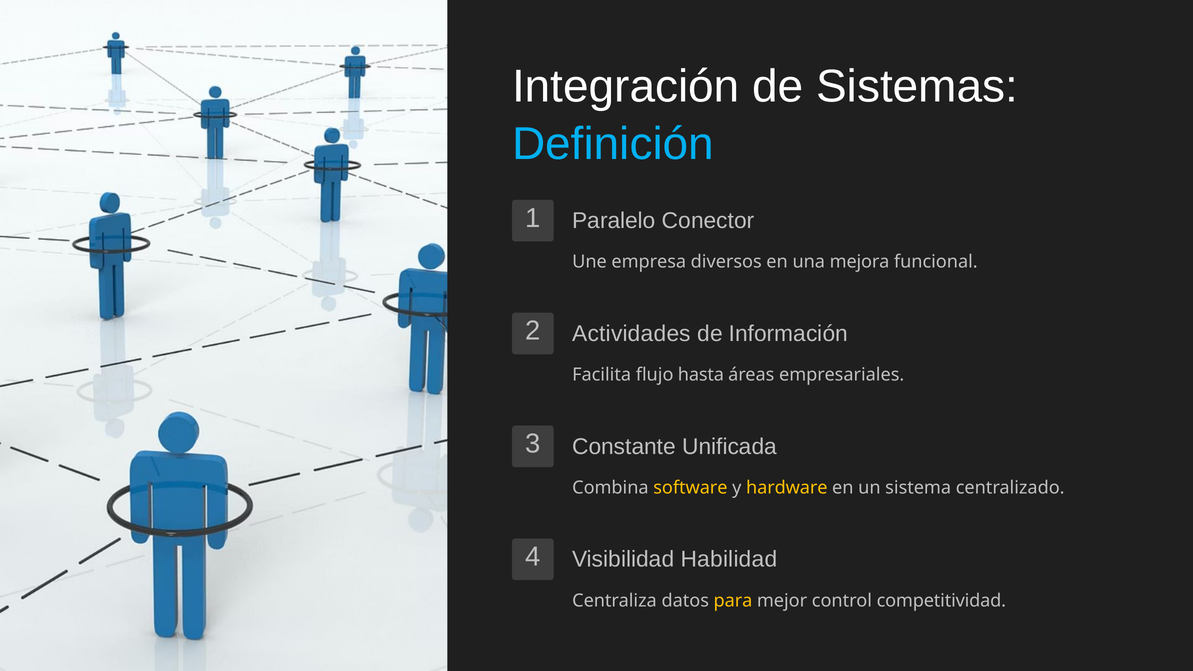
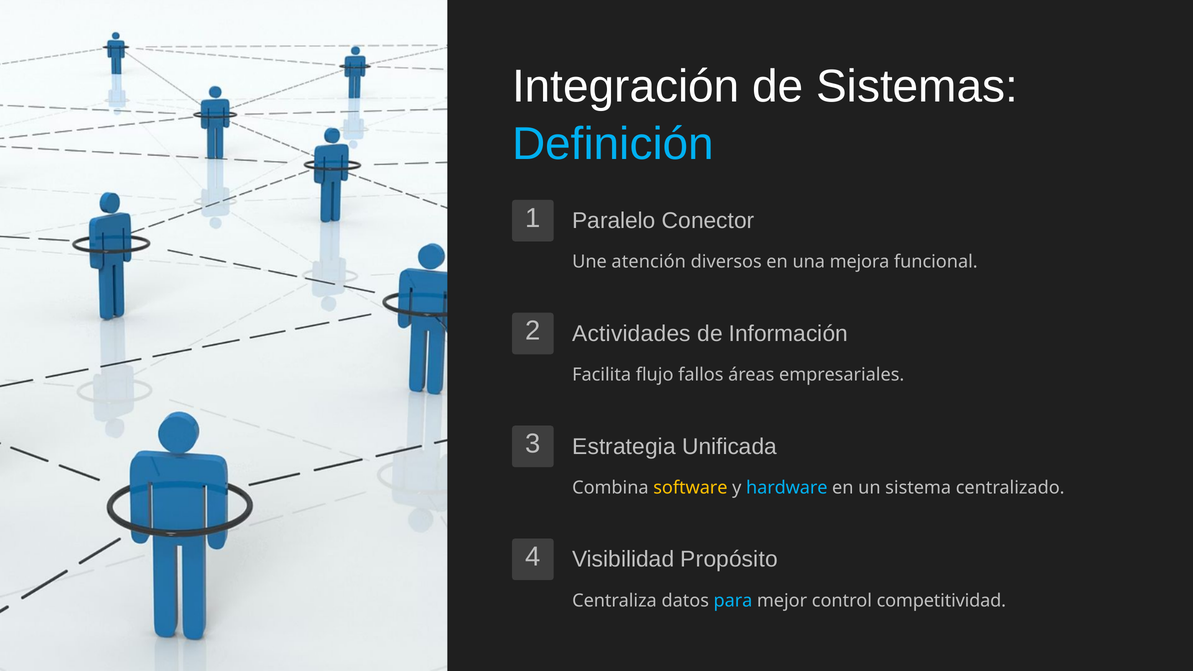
empresa: empresa -> atención (649, 262)
hasta: hasta -> fallos (701, 375)
Constante: Constante -> Estrategia (624, 447)
hardware colour: yellow -> light blue (787, 488)
Habilidad: Habilidad -> Propósito (729, 559)
para colour: yellow -> light blue (733, 601)
